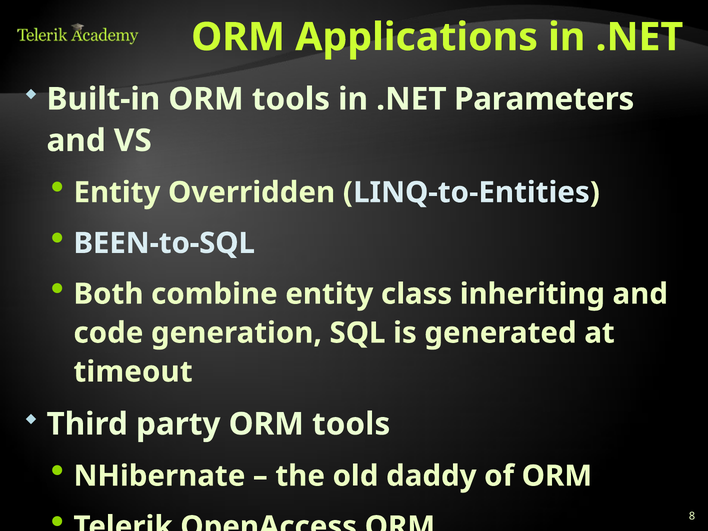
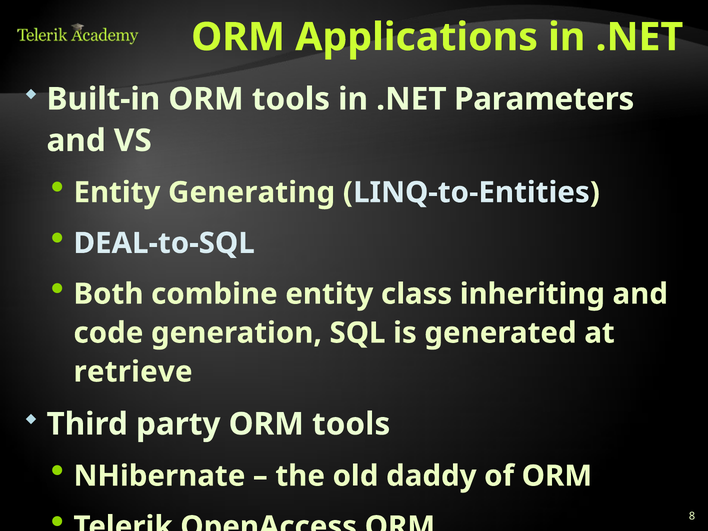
Overridden: Overridden -> Generating (252, 192)
BEEN-to-SQL: BEEN-to-SQL -> DEAL-to-SQL (164, 243)
timeout: timeout -> retrieve (133, 372)
